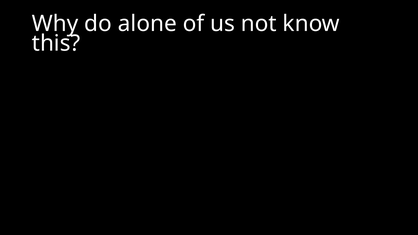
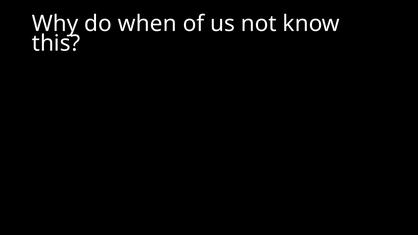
alone: alone -> when (147, 24)
